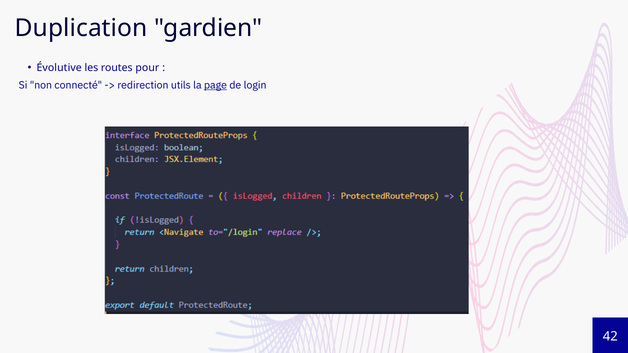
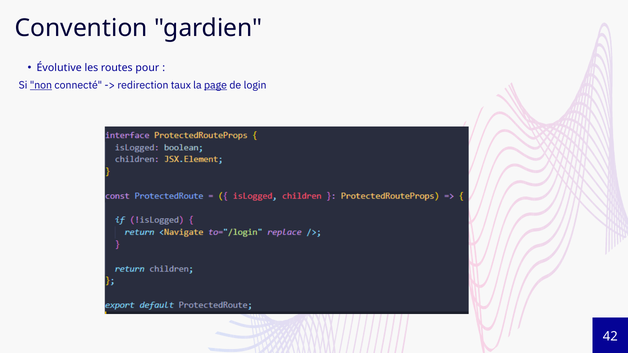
Duplication: Duplication -> Convention (81, 28)
non underline: none -> present (41, 85)
utils: utils -> taux (181, 85)
